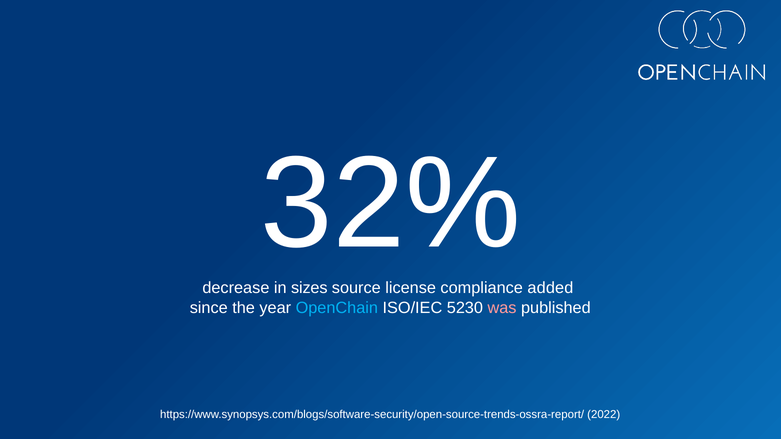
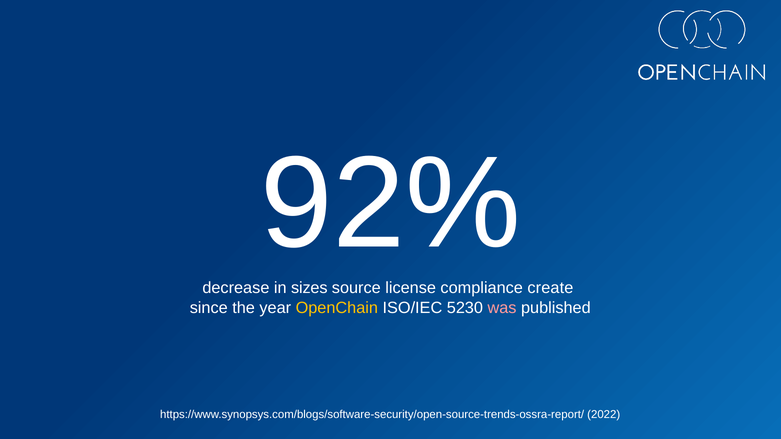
32%: 32% -> 92% (391, 204)
added: added -> create (550, 288)
OpenChain colour: light blue -> yellow (337, 308)
